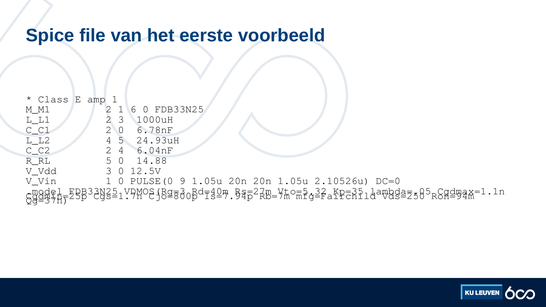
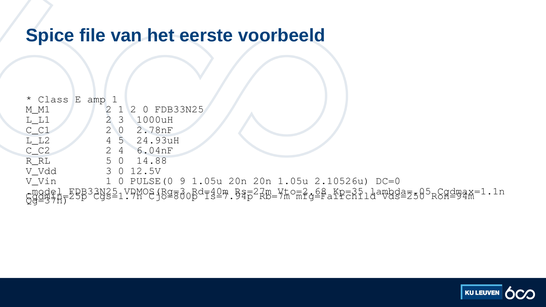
1 6: 6 -> 2 (133, 109)
6.78nF: 6.78nF -> 2.78nF (155, 130)
Vto=5.32: Vto=5.32 -> Vto=2.68 (302, 191)
